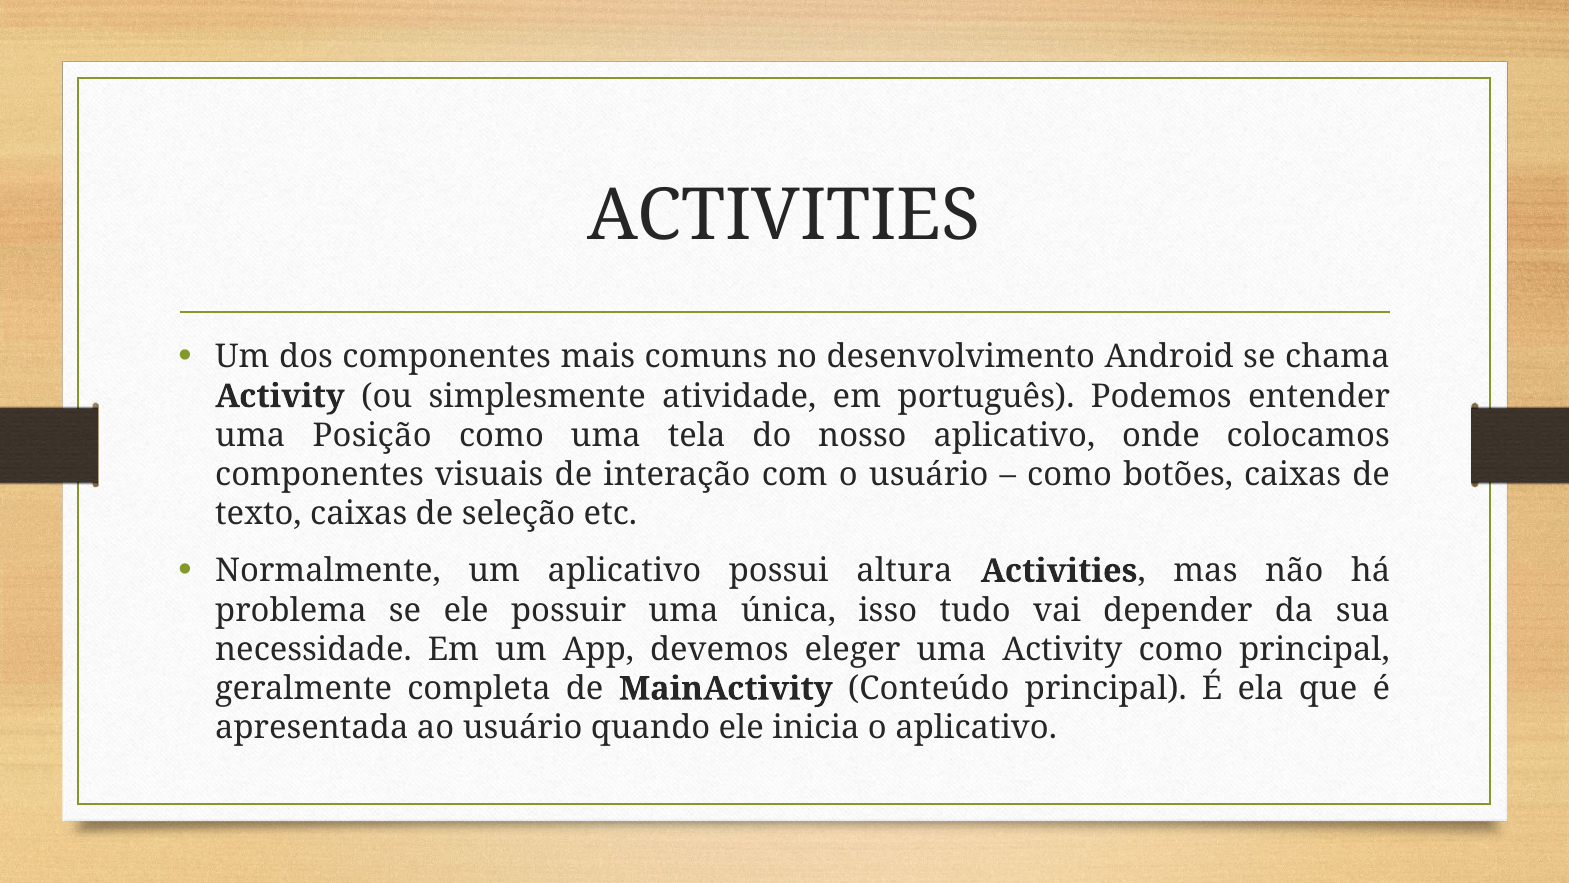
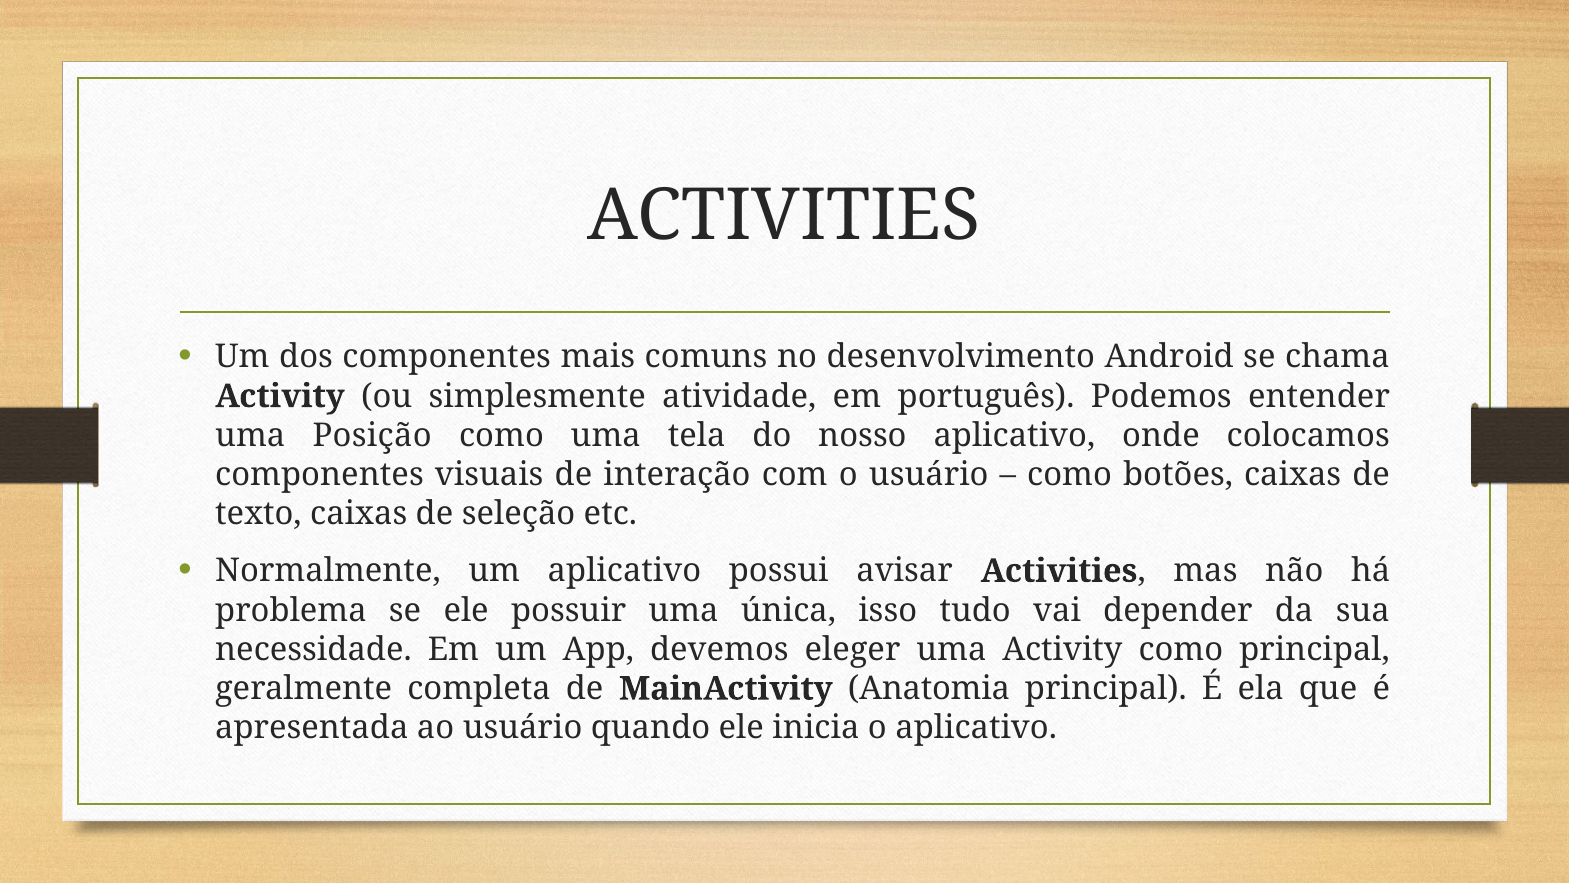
altura: altura -> avisar (905, 571)
Conteúdo: Conteúdo -> Anatomia (929, 688)
